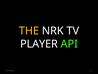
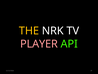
PLAYER colour: white -> pink (39, 44)
